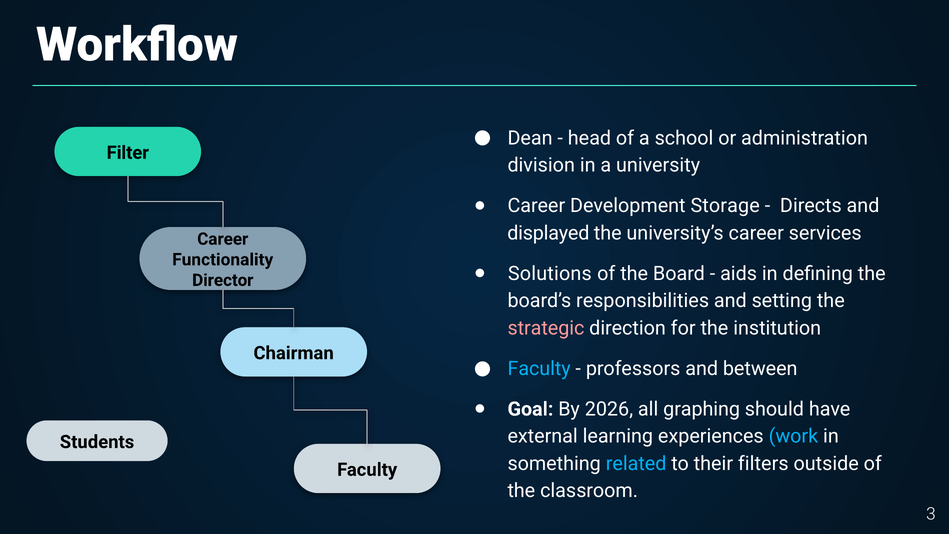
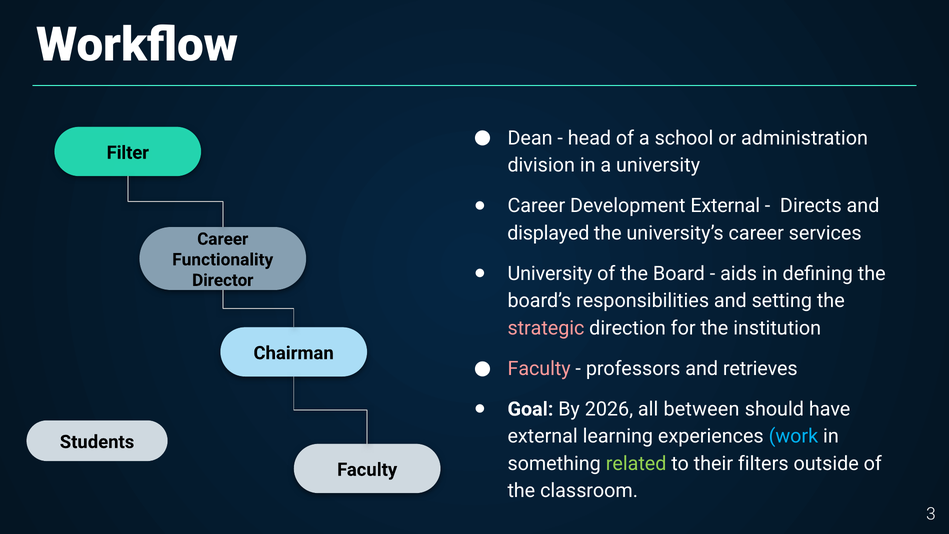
Development Storage: Storage -> External (725, 206)
Solutions: Solutions -> University (550, 274)
Faculty colour: light blue -> pink (539, 369)
between: between -> retrieves (760, 369)
graphing: graphing -> between (701, 409)
related colour: light blue -> light green (636, 464)
